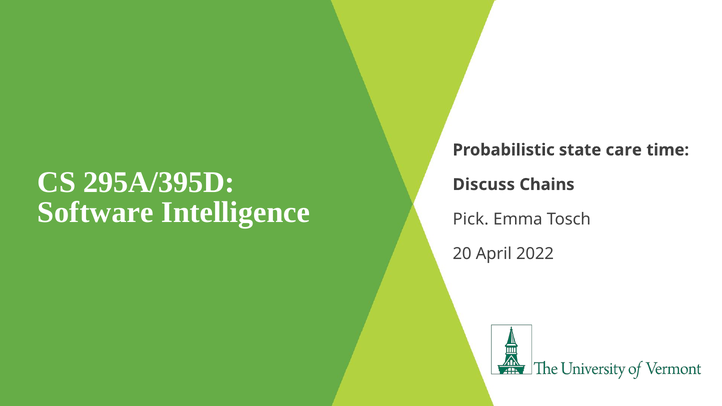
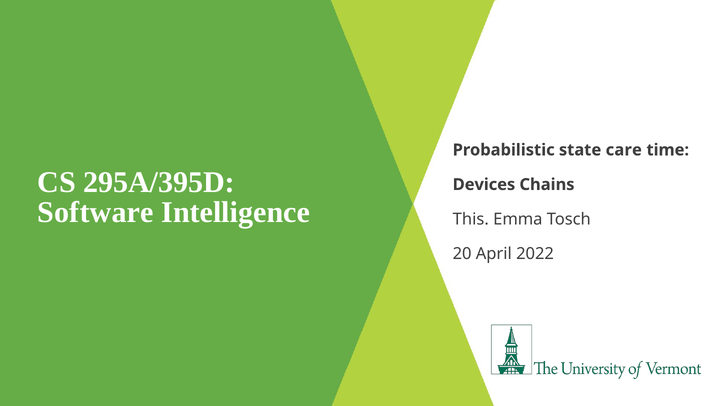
Discuss: Discuss -> Devices (484, 185)
Pick: Pick -> This (471, 219)
